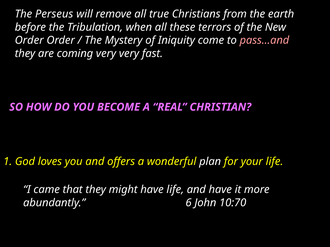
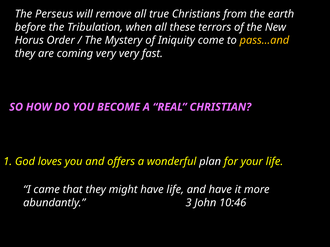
Order: Order -> Horus (29, 40)
pass…and colour: pink -> yellow (264, 40)
6: 6 -> 3 (189, 203)
10:70: 10:70 -> 10:46 (233, 203)
